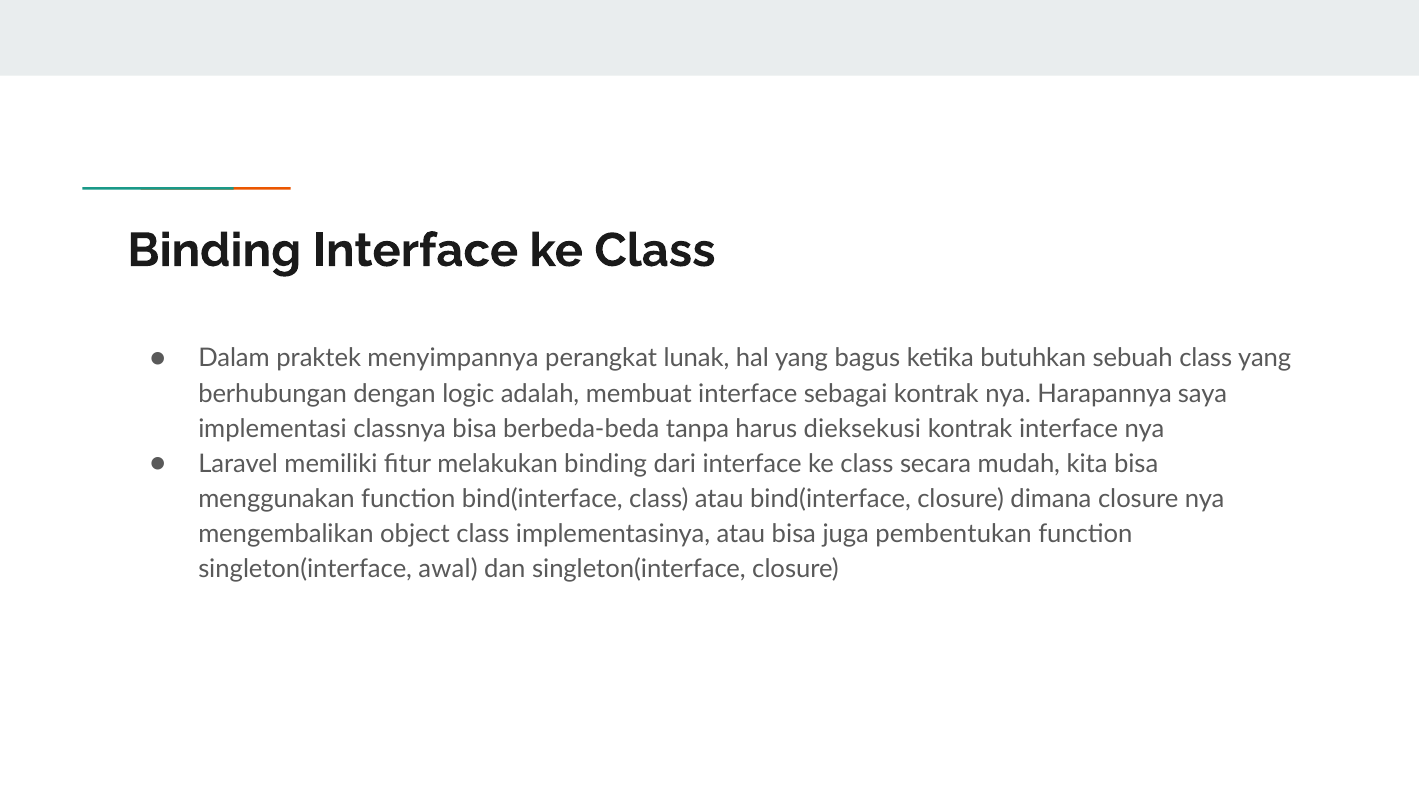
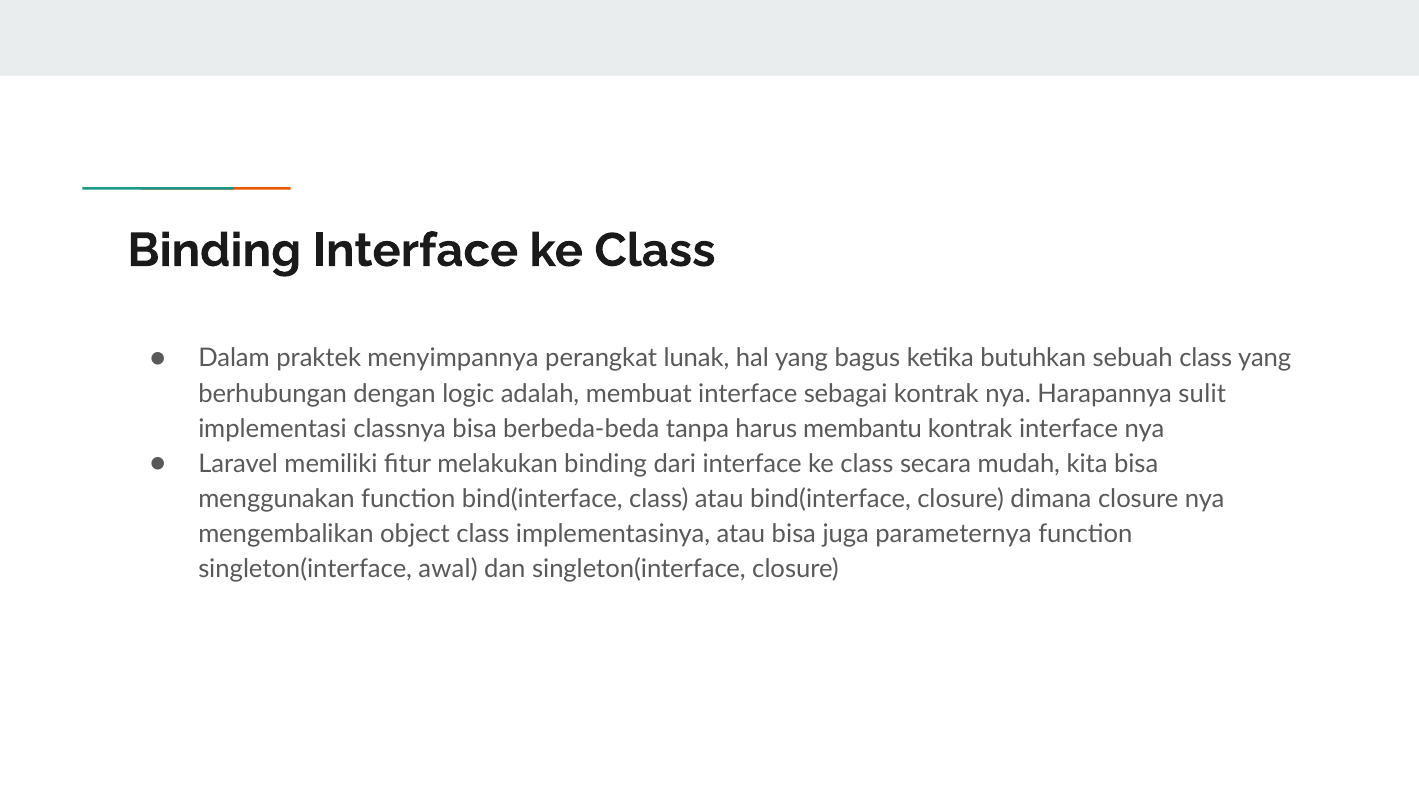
saya: saya -> sulit (1202, 394)
dieksekusi: dieksekusi -> membantu (863, 429)
pembentukan: pembentukan -> parameternya (954, 534)
